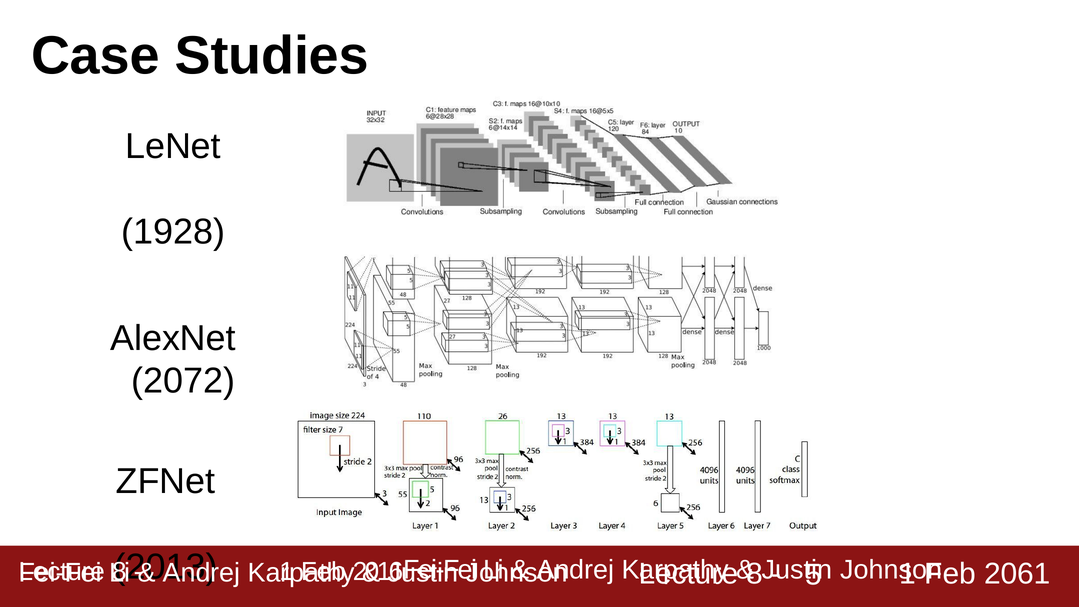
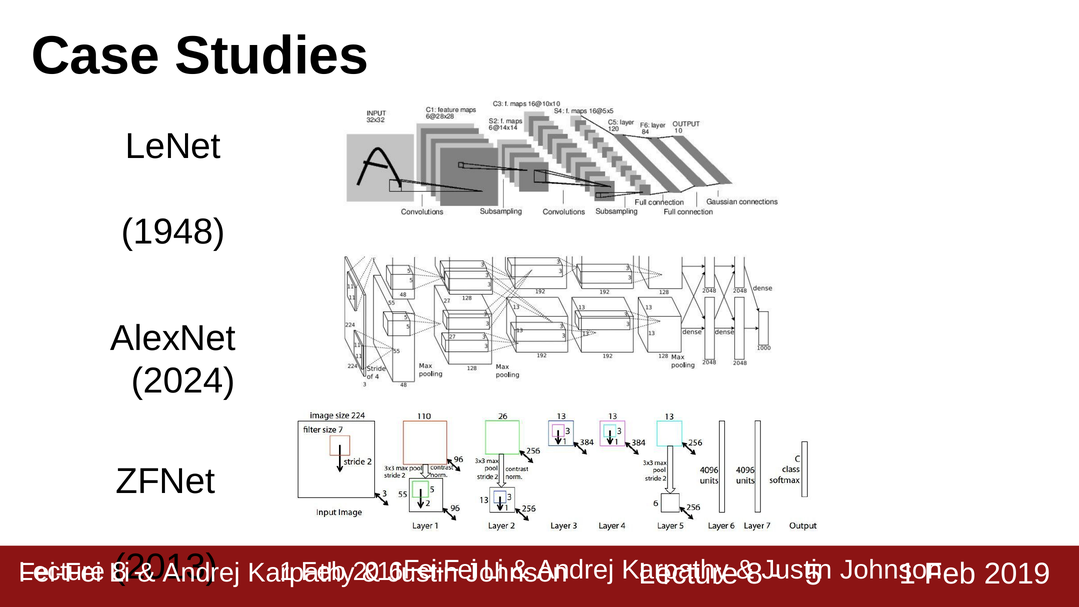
1928: 1928 -> 1948 (173, 232)
2072: 2072 -> 2024 (183, 381)
2061: 2061 -> 2019 (1017, 574)
